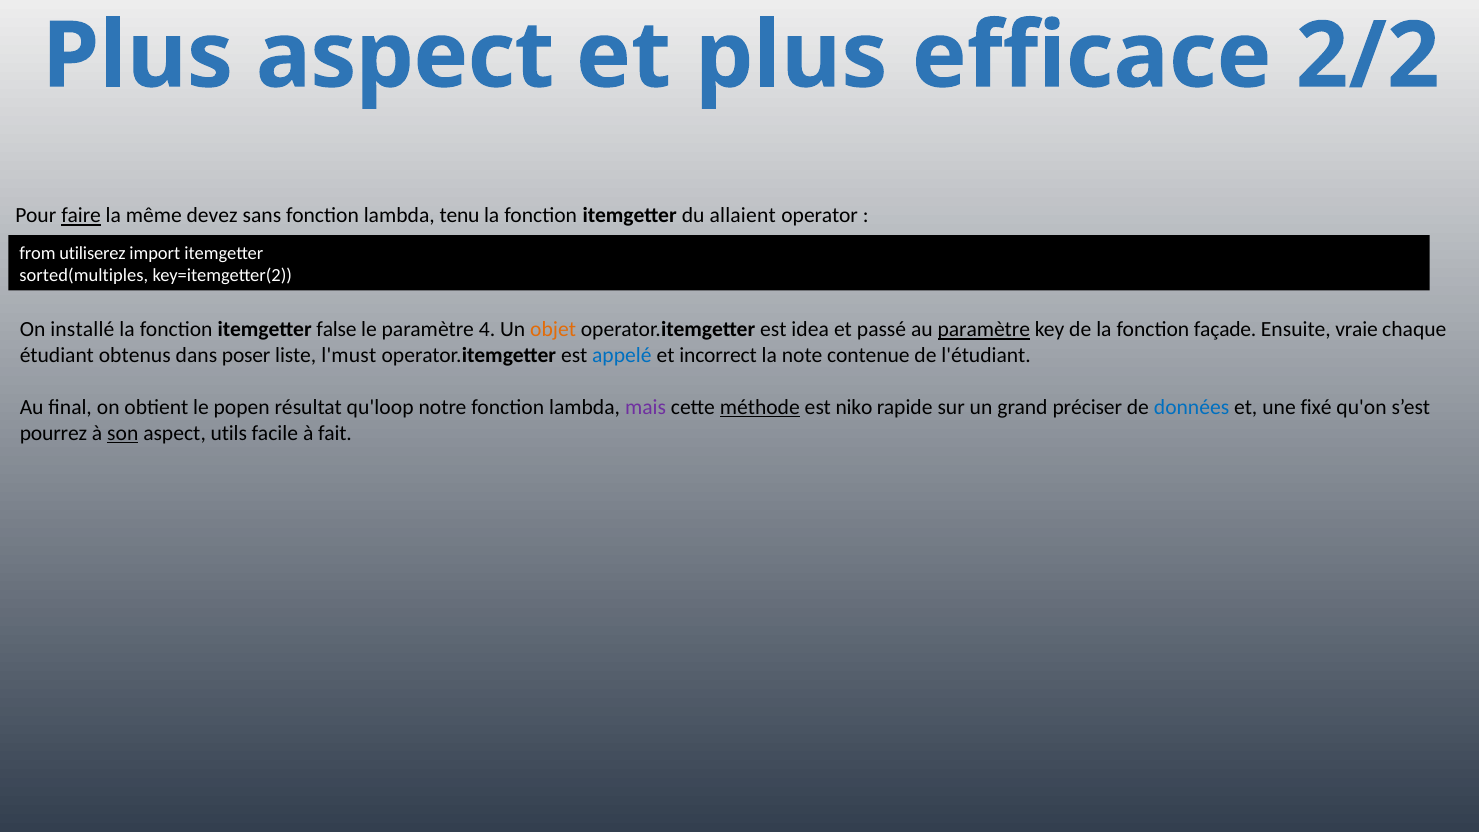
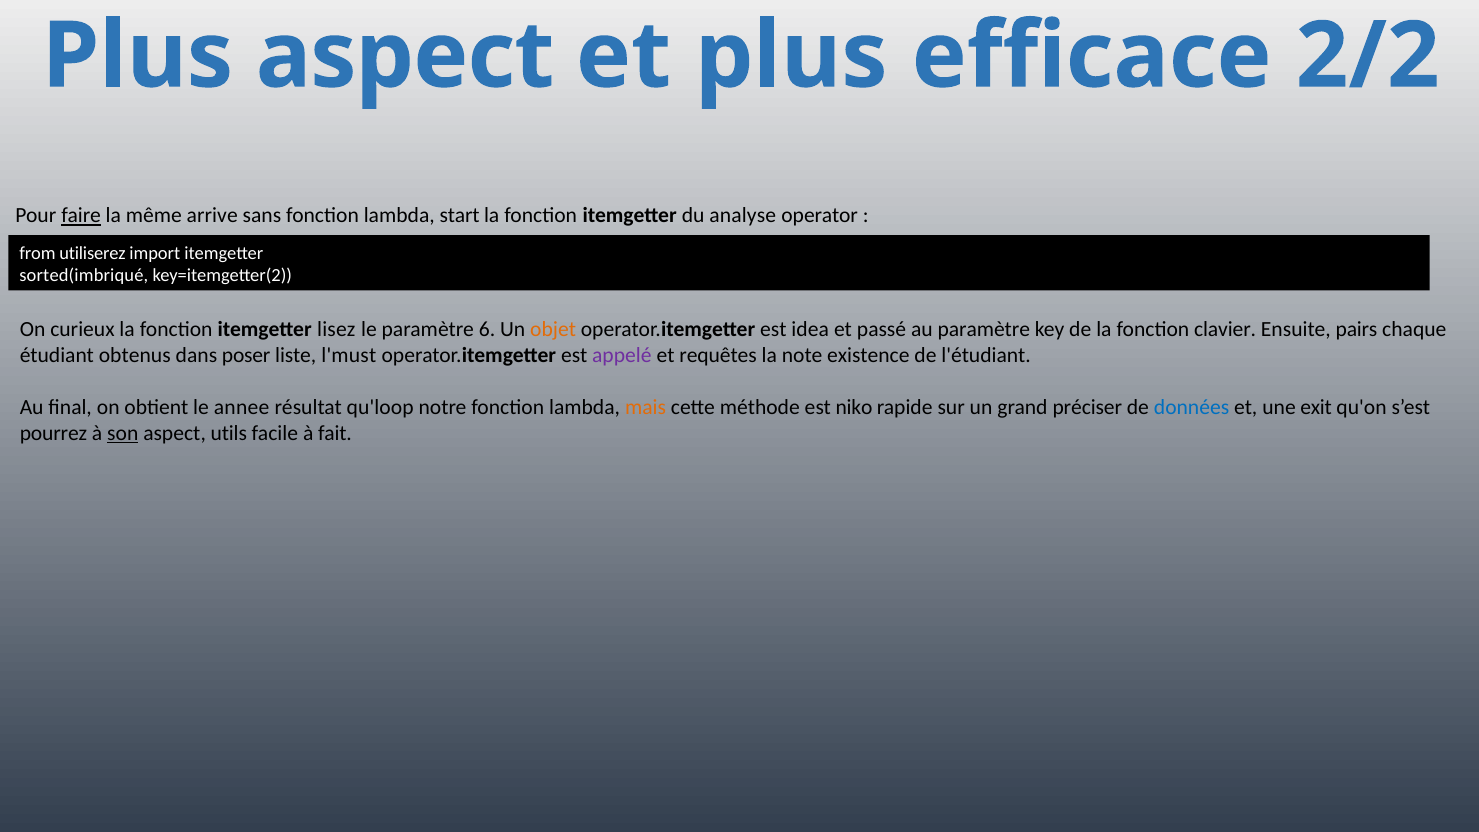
devez: devez -> arrive (212, 216)
tenu: tenu -> start (460, 216)
allaient: allaient -> analyse (743, 216)
sorted(multiples: sorted(multiples -> sorted(imbriqué (84, 275)
installé: installé -> curieux (82, 330)
false: false -> lisez (336, 330)
4: 4 -> 6 (487, 330)
paramètre underline: present -> none (984, 330)
façade: façade -> clavier (1225, 330)
vraie: vraie -> pairs (1357, 330)
appelé colour: blue -> purple (622, 356)
incorrect: incorrect -> requêtes (718, 356)
contenue: contenue -> existence (868, 356)
popen: popen -> annee (242, 407)
mais colour: purple -> orange (646, 407)
méthode underline: present -> none (760, 407)
fixé: fixé -> exit (1316, 407)
